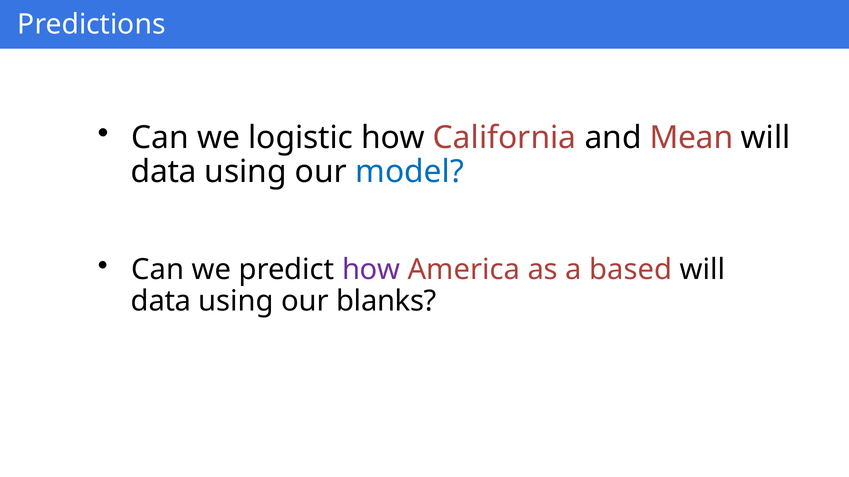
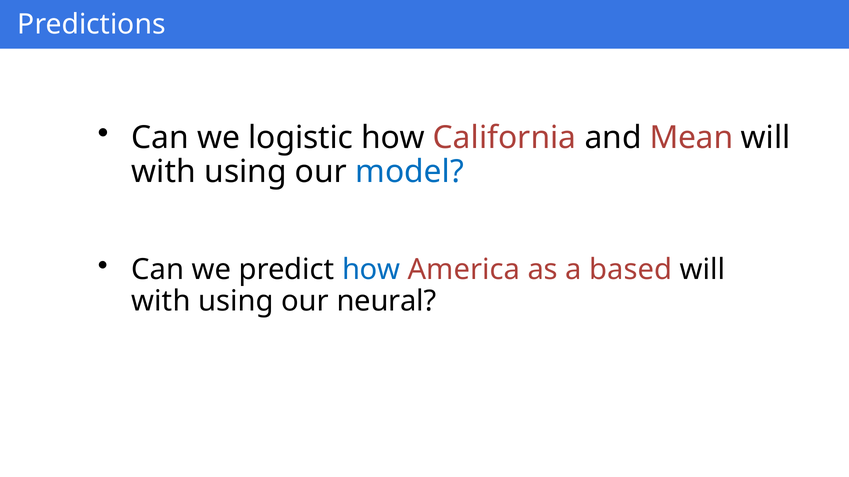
data: data -> with (164, 172)
how colour: purple -> blue (371, 270)
data: data -> with (161, 301)
blanks: blanks -> neural (386, 301)
